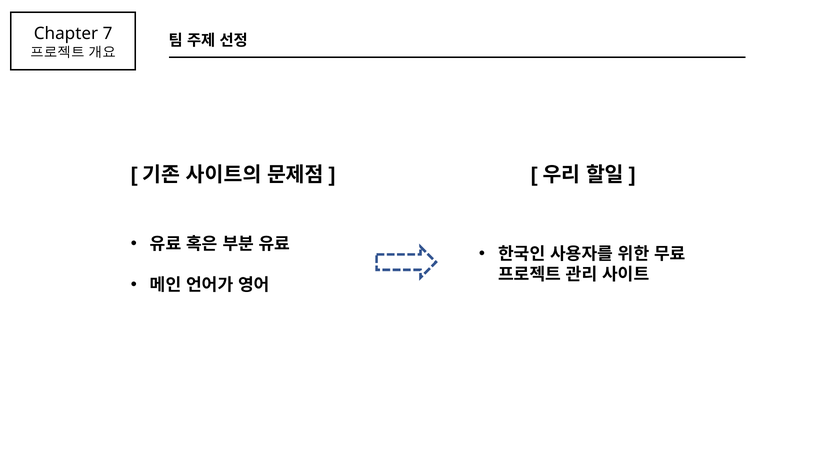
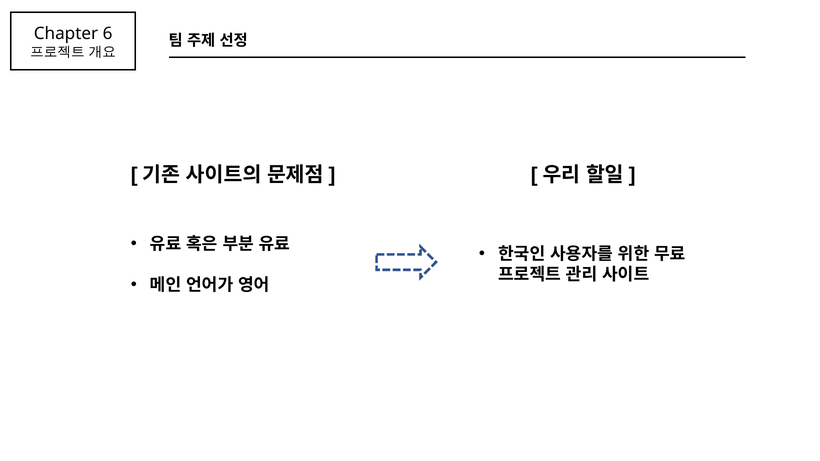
7: 7 -> 6 (108, 34)
